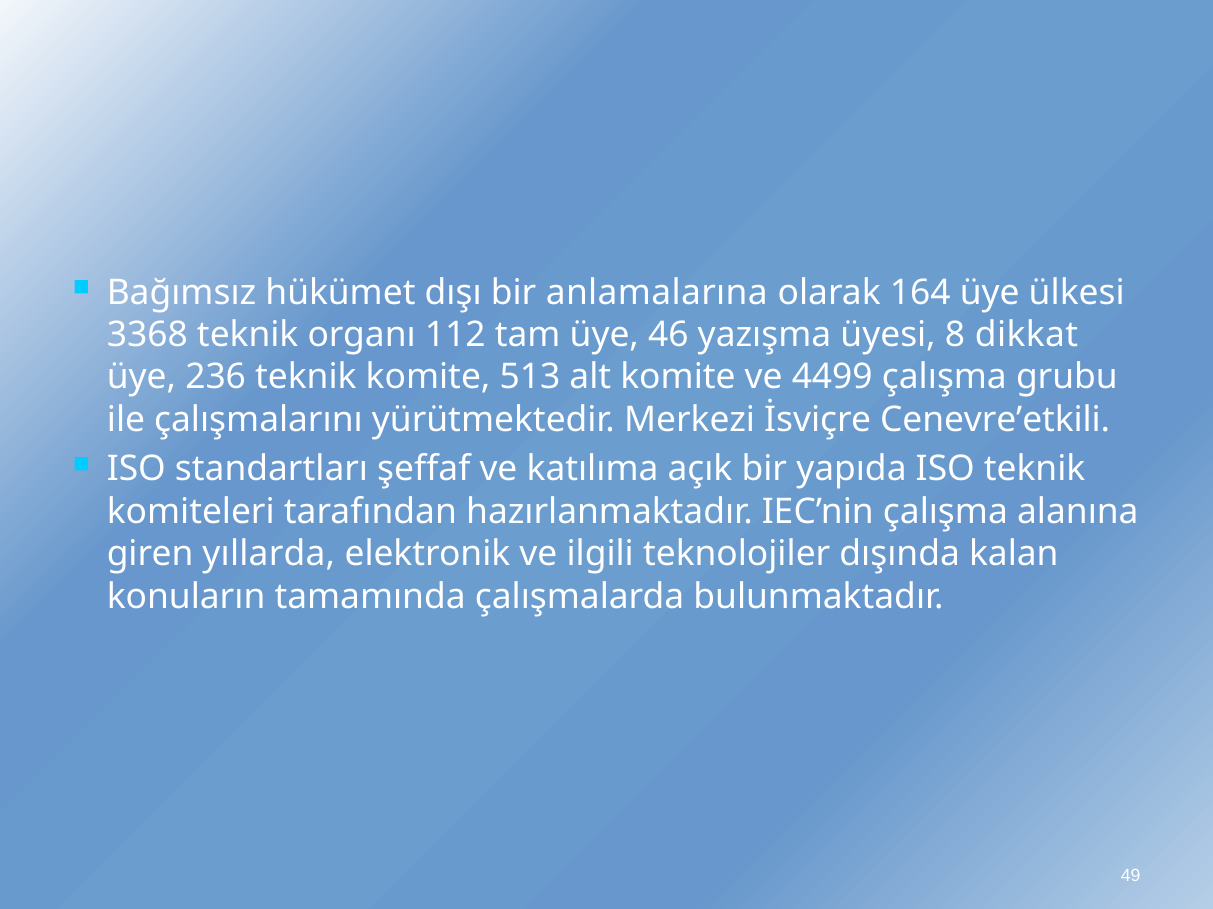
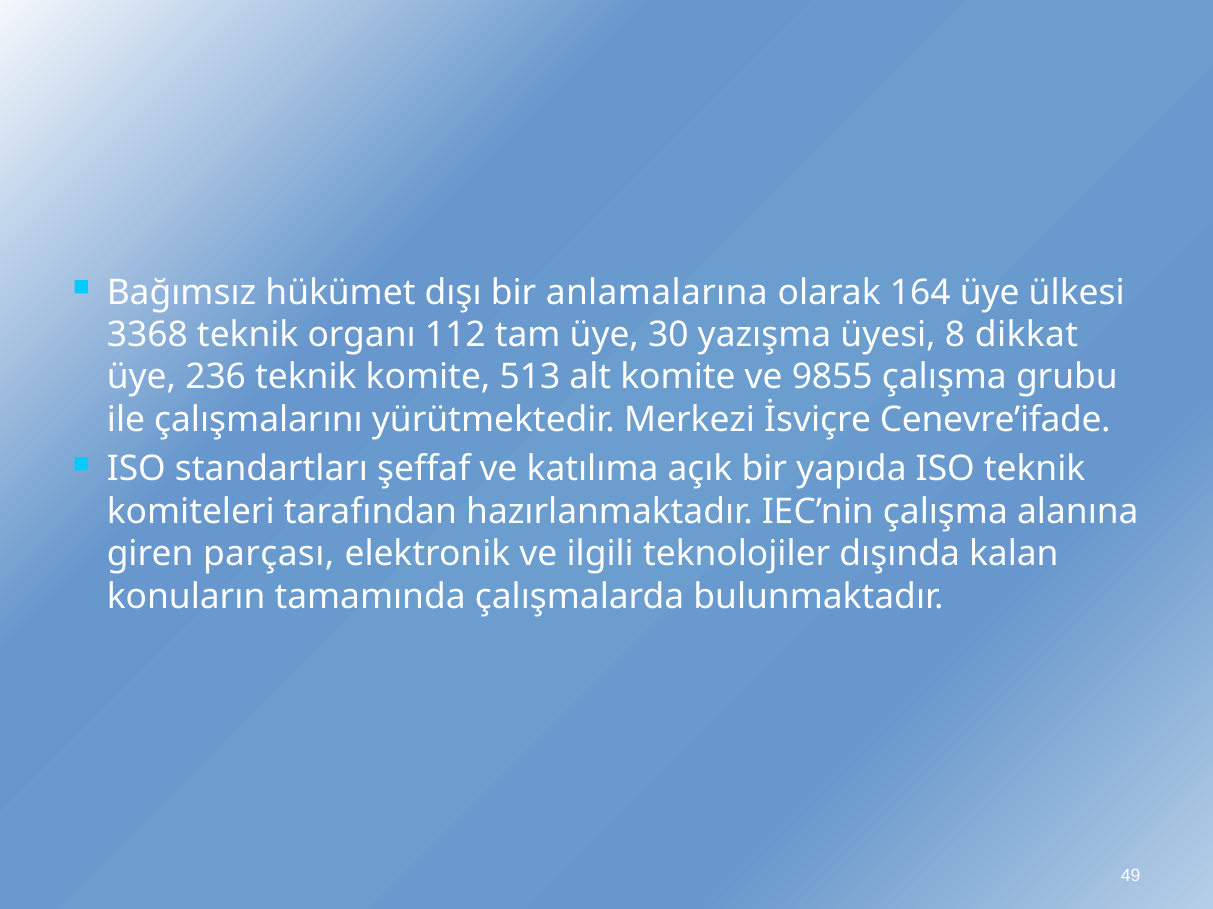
46: 46 -> 30 (668, 335)
4499: 4499 -> 9855 (832, 377)
Cenevre’etkili: Cenevre’etkili -> Cenevre’ifade (995, 420)
yıllarda: yıllarda -> parçası (269, 554)
